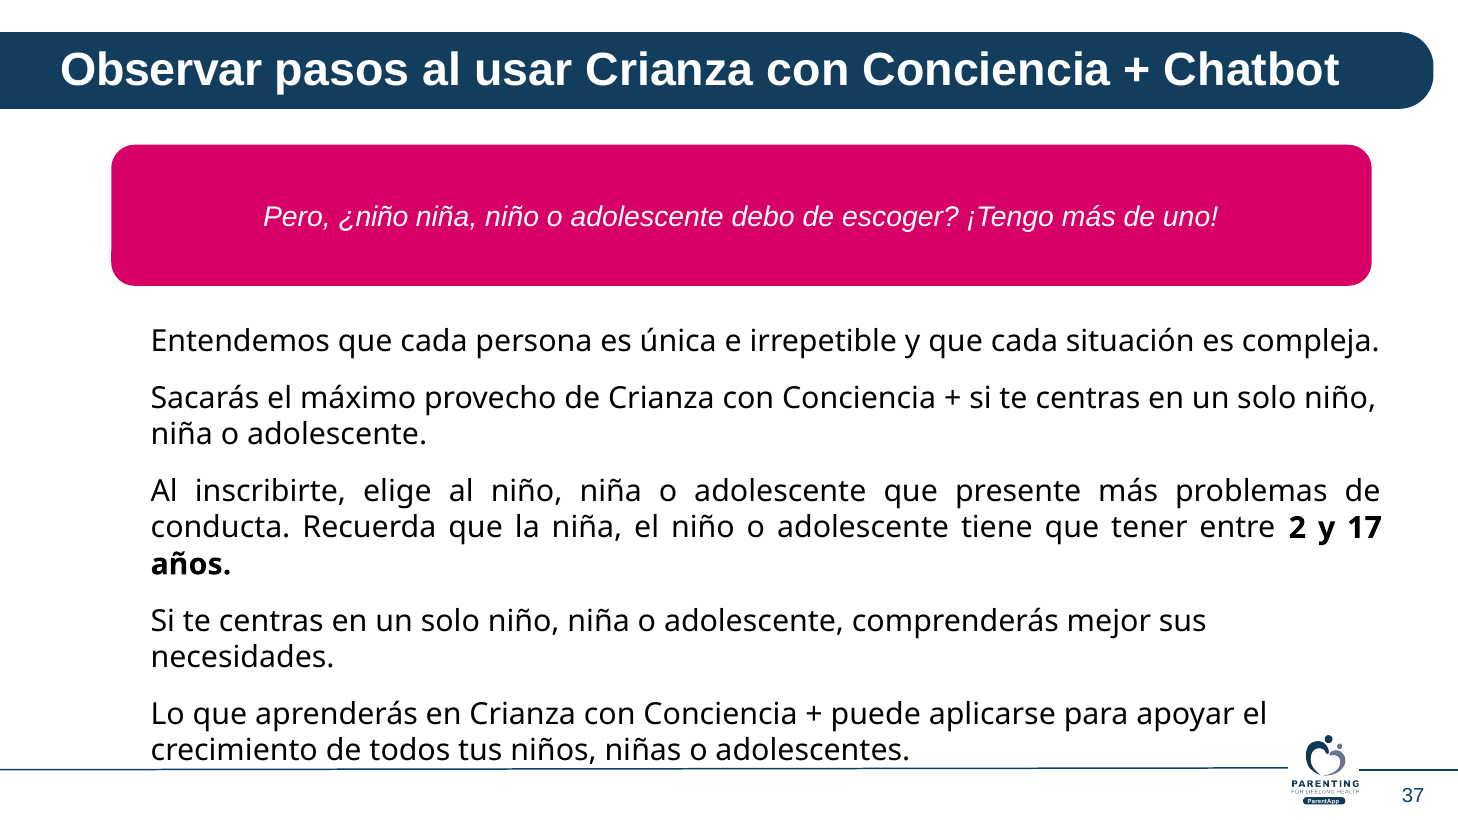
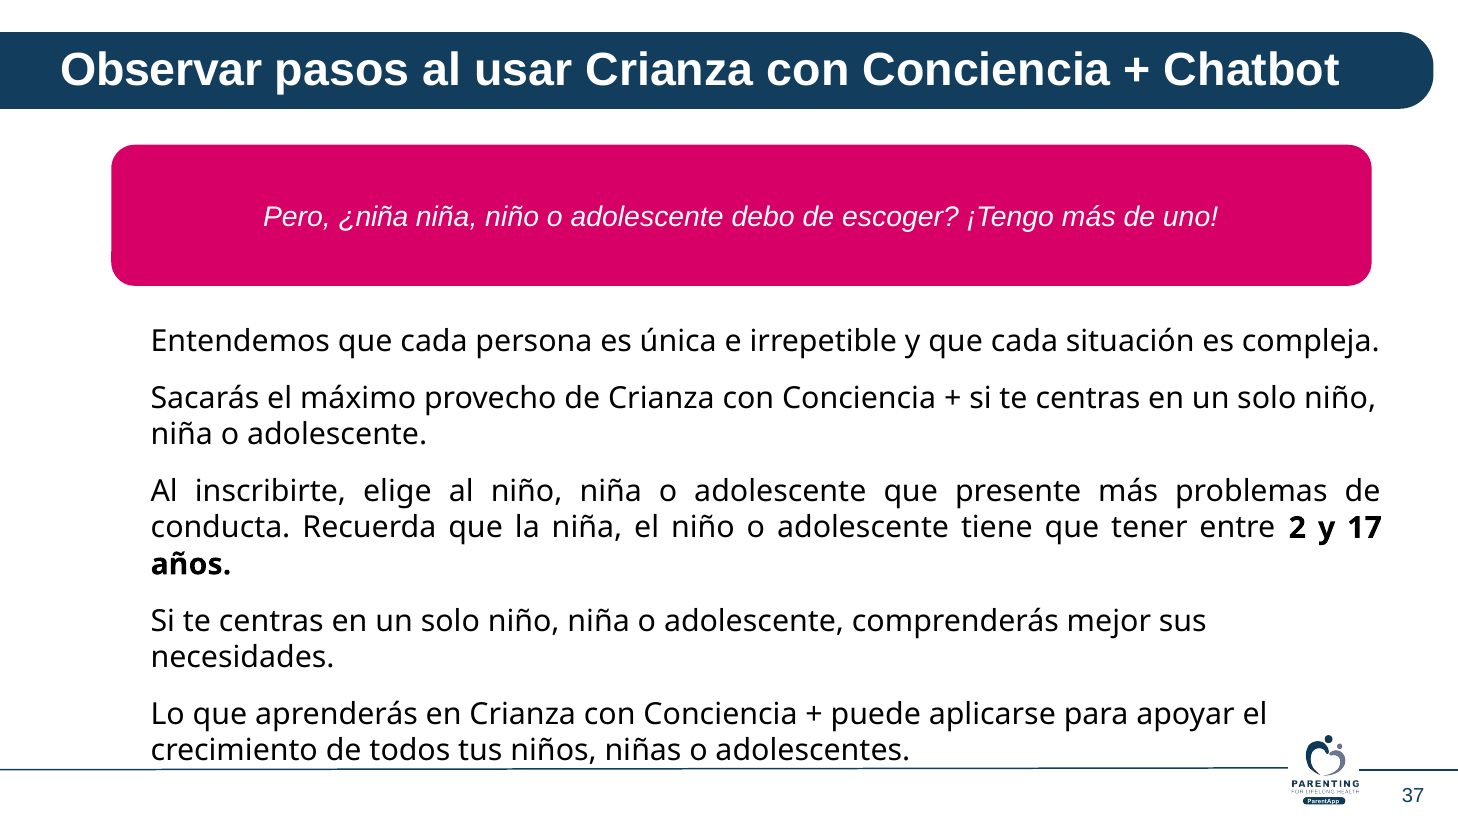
¿niño: ¿niño -> ¿niña (374, 217)
